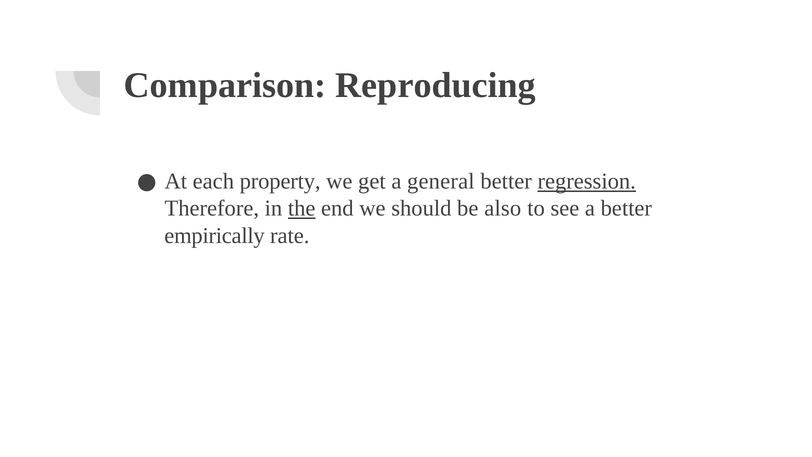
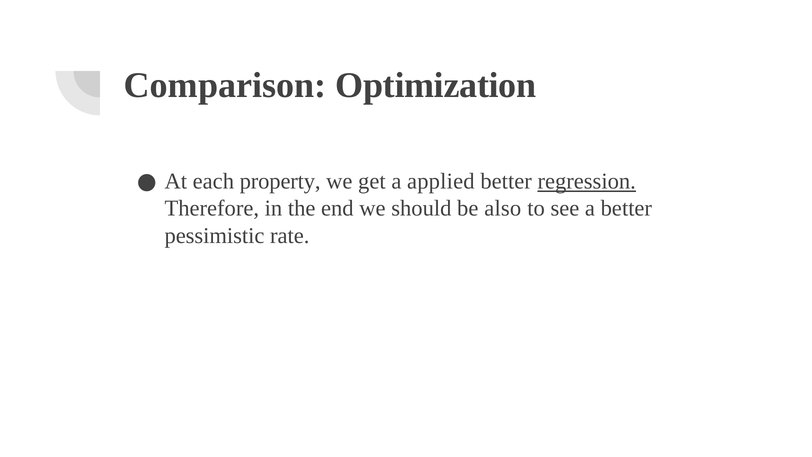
Reproducing: Reproducing -> Optimization (436, 85)
general: general -> applied (441, 181)
the underline: present -> none (302, 208)
empirically: empirically -> pessimistic (214, 235)
